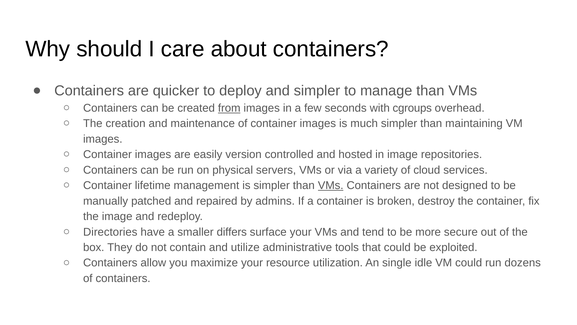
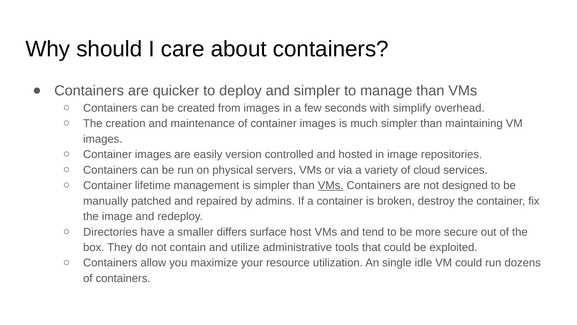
from underline: present -> none (229, 108)
cgroups: cgroups -> simplify (412, 108)
surface your: your -> host (301, 232)
